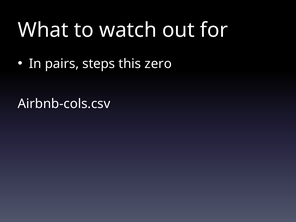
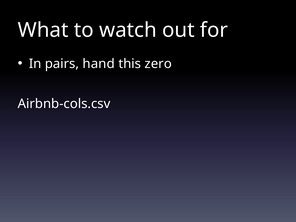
steps: steps -> hand (99, 64)
